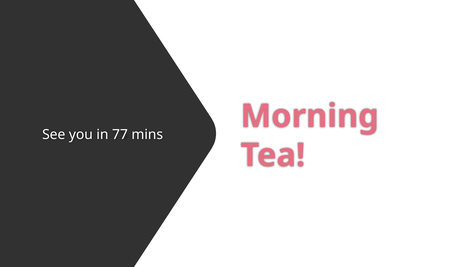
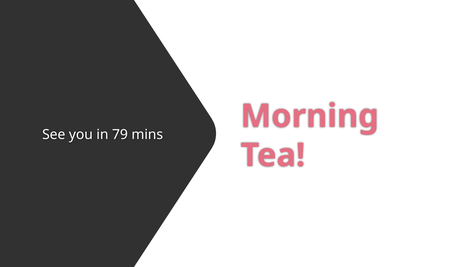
77: 77 -> 79 (120, 134)
